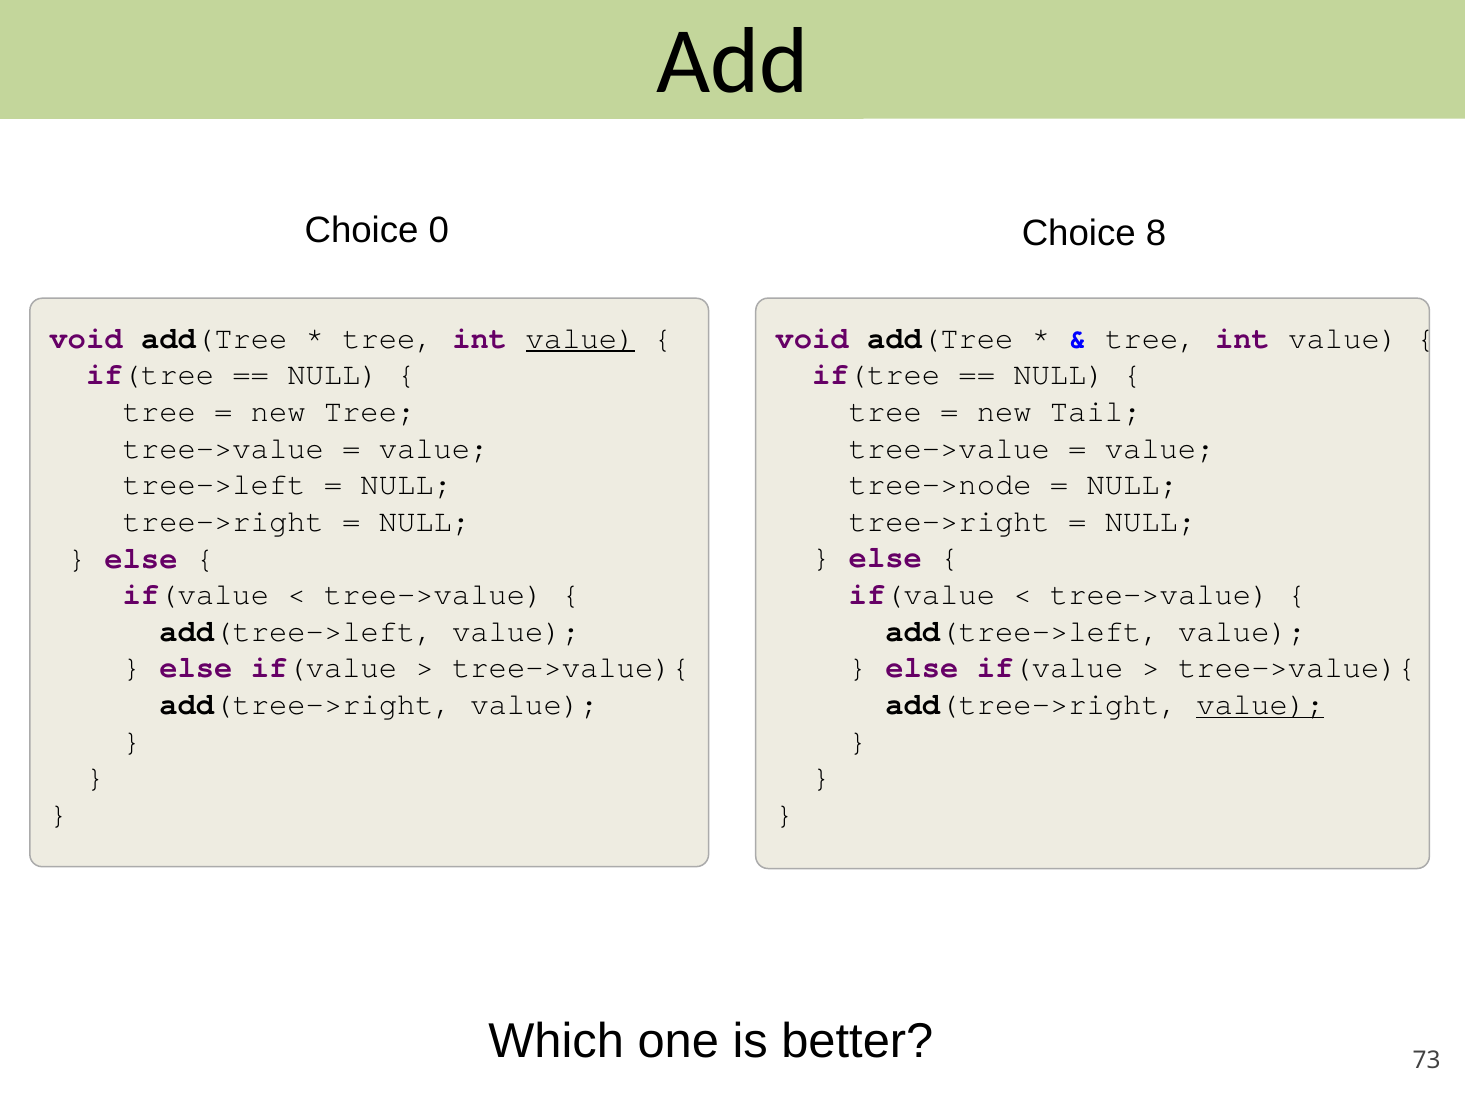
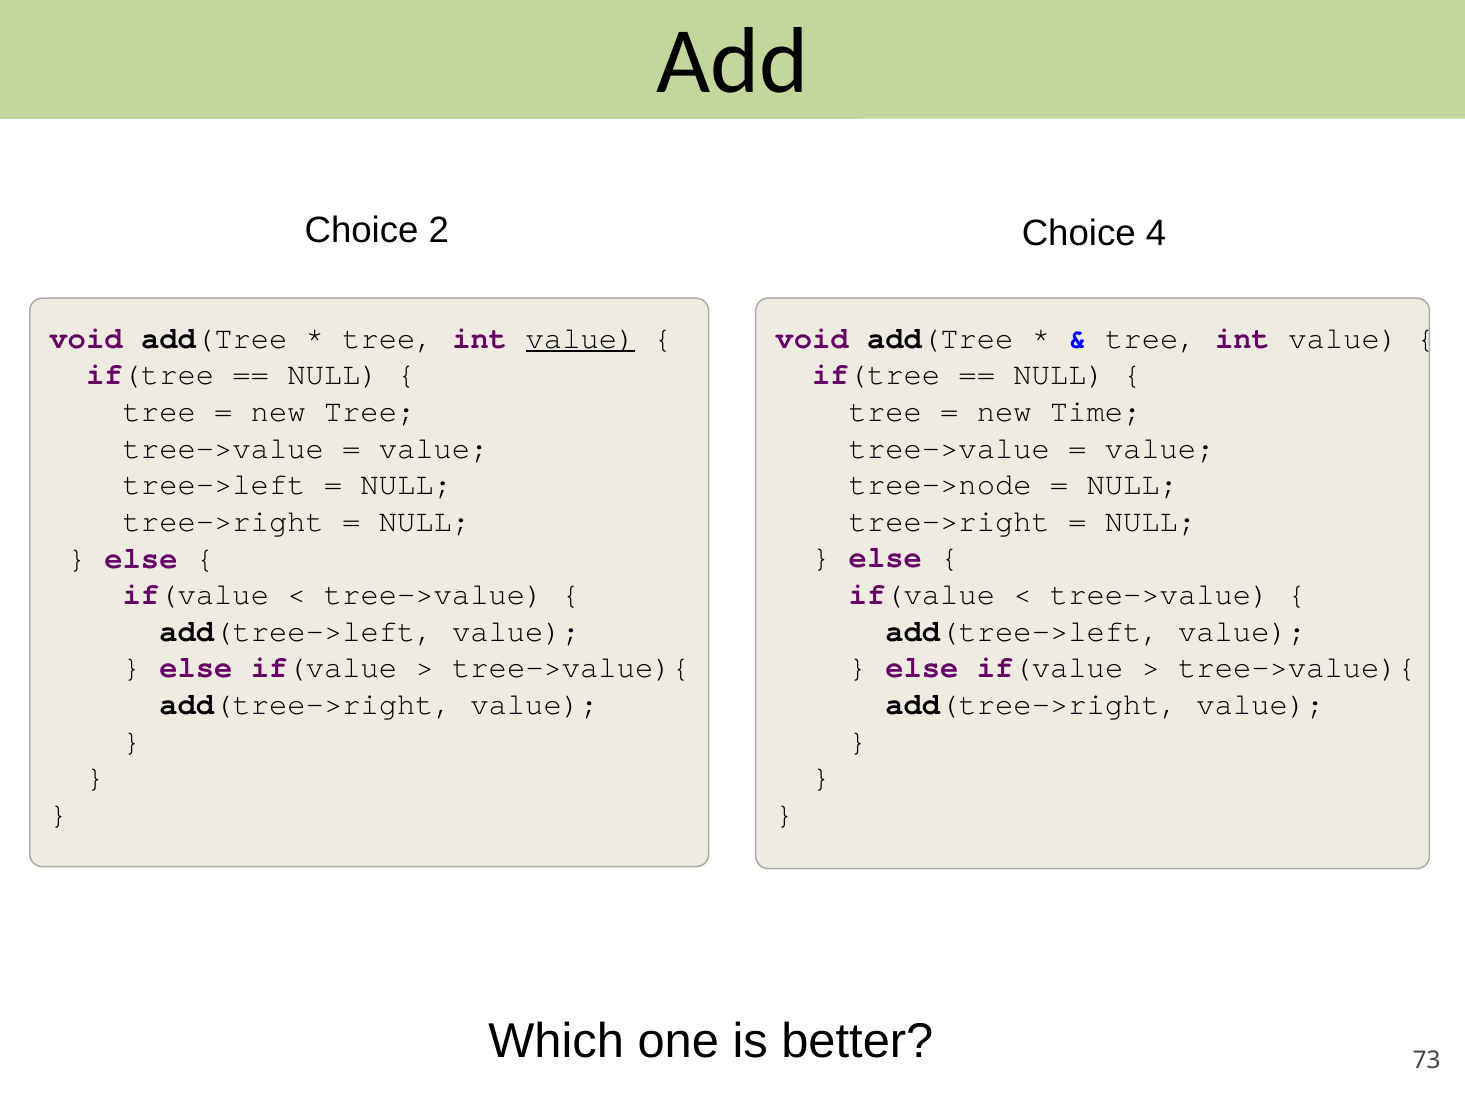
0: 0 -> 2 (439, 230)
8: 8 -> 4 (1156, 233)
Tail: Tail -> Time (1096, 411)
value underline: present -> none (1260, 704)
